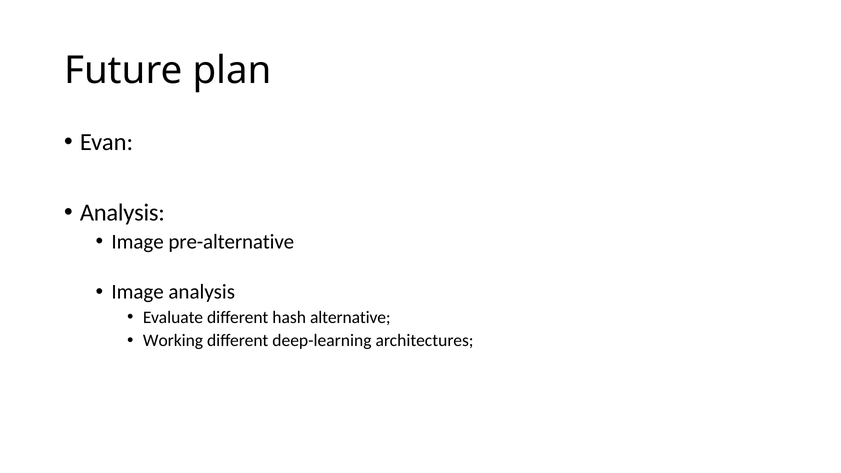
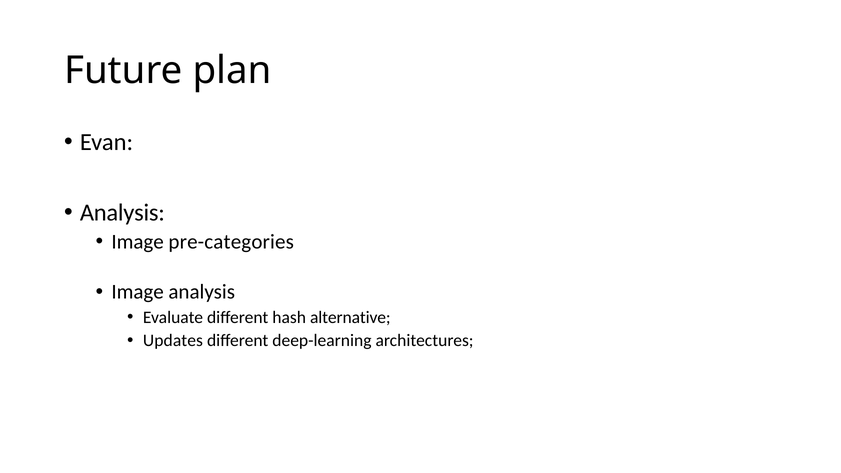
pre-alternative: pre-alternative -> pre-categories (231, 242)
Working: Working -> Updates (173, 341)
